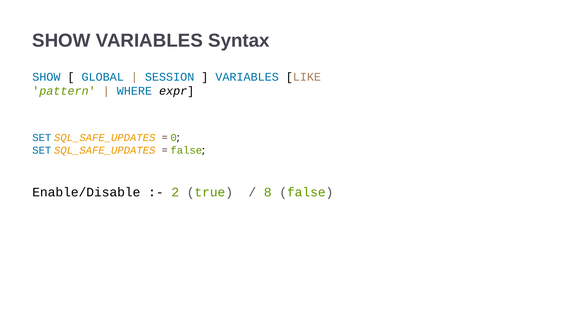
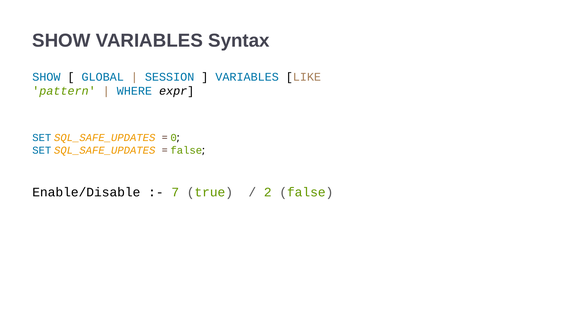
2: 2 -> 7 (175, 192)
8: 8 -> 2 (268, 192)
